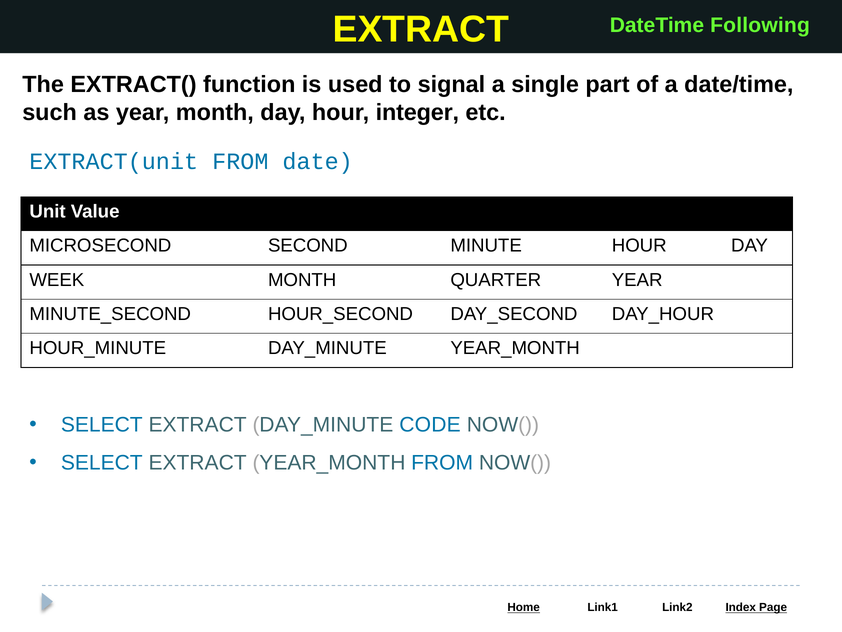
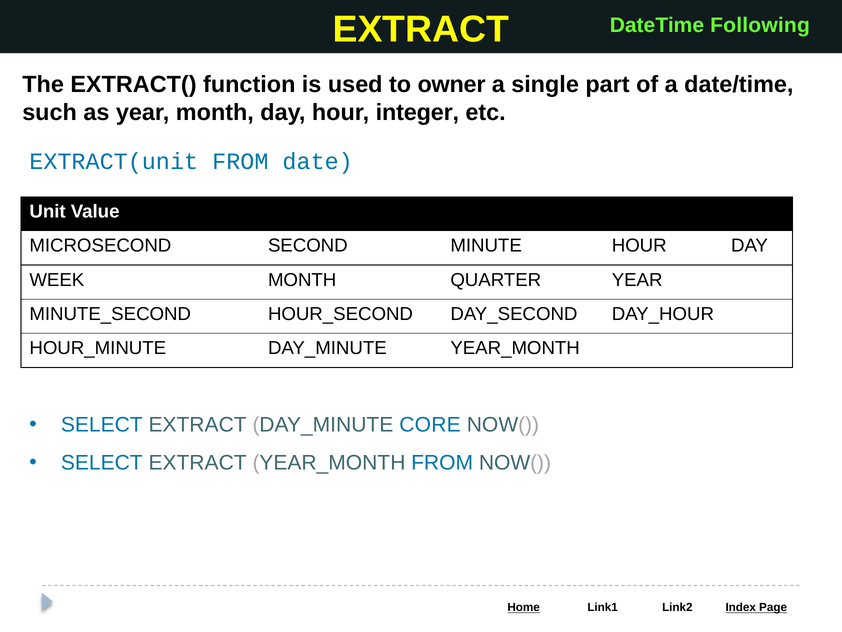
signal: signal -> owner (452, 85)
CODE: CODE -> CORE (430, 424)
